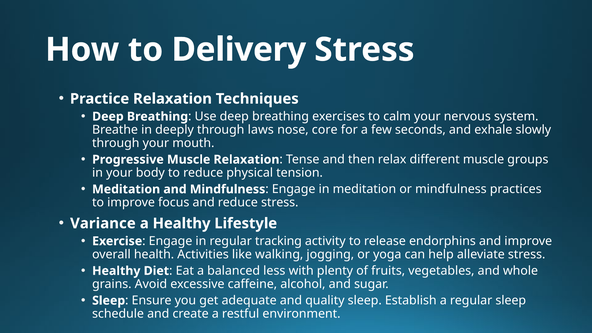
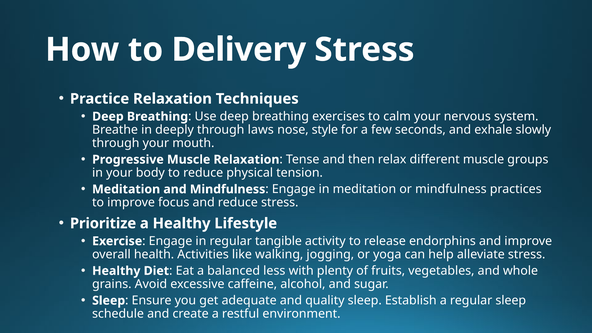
core: core -> style (325, 130)
Variance: Variance -> Prioritize (103, 223)
tracking: tracking -> tangible (278, 241)
